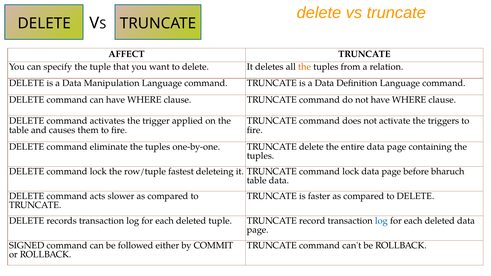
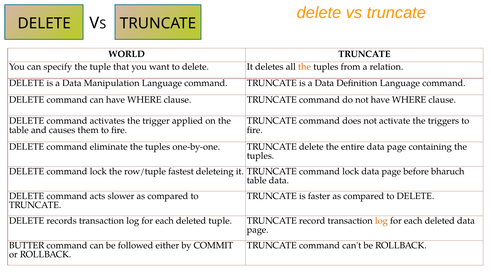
AFFECT: AFFECT -> WORLD (127, 54)
log colour: blue -> orange (381, 221)
SIGNED: SIGNED -> BUTTER (27, 246)
